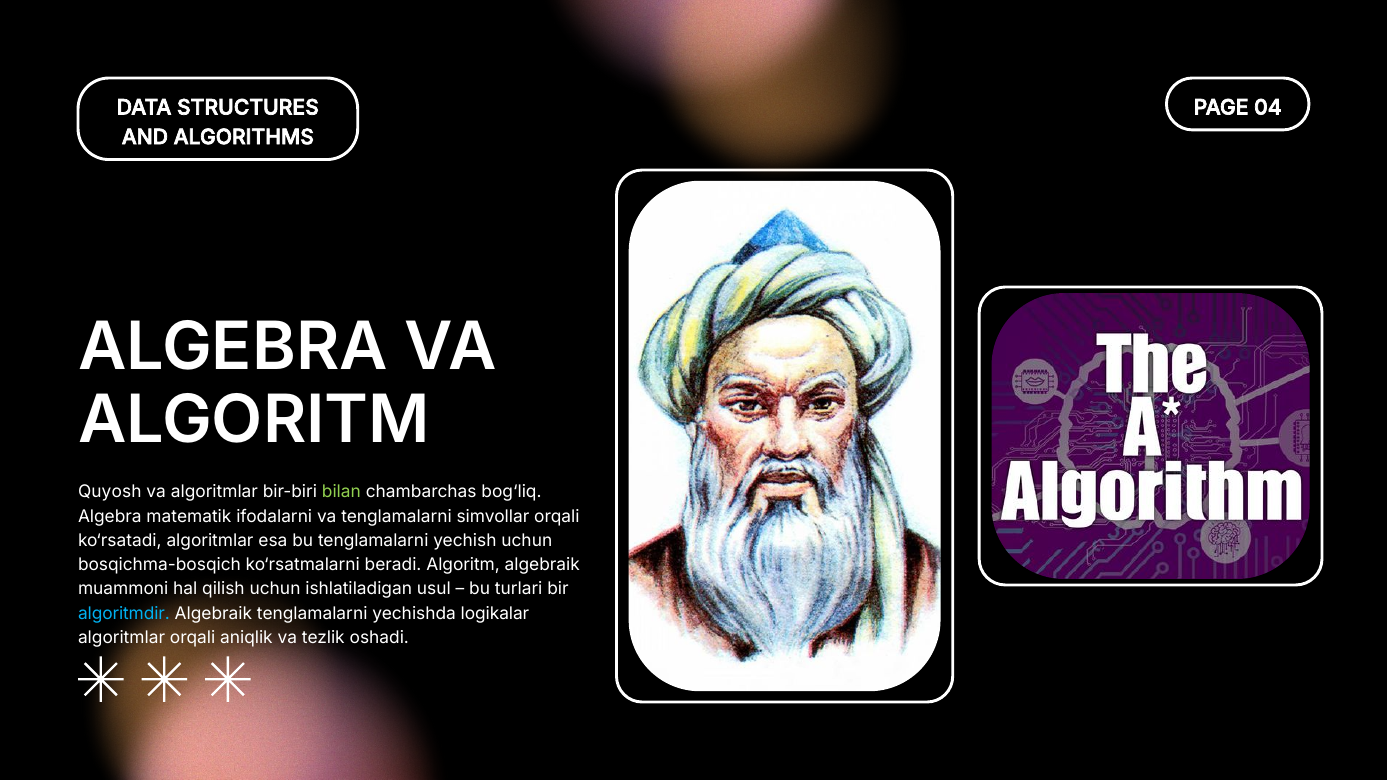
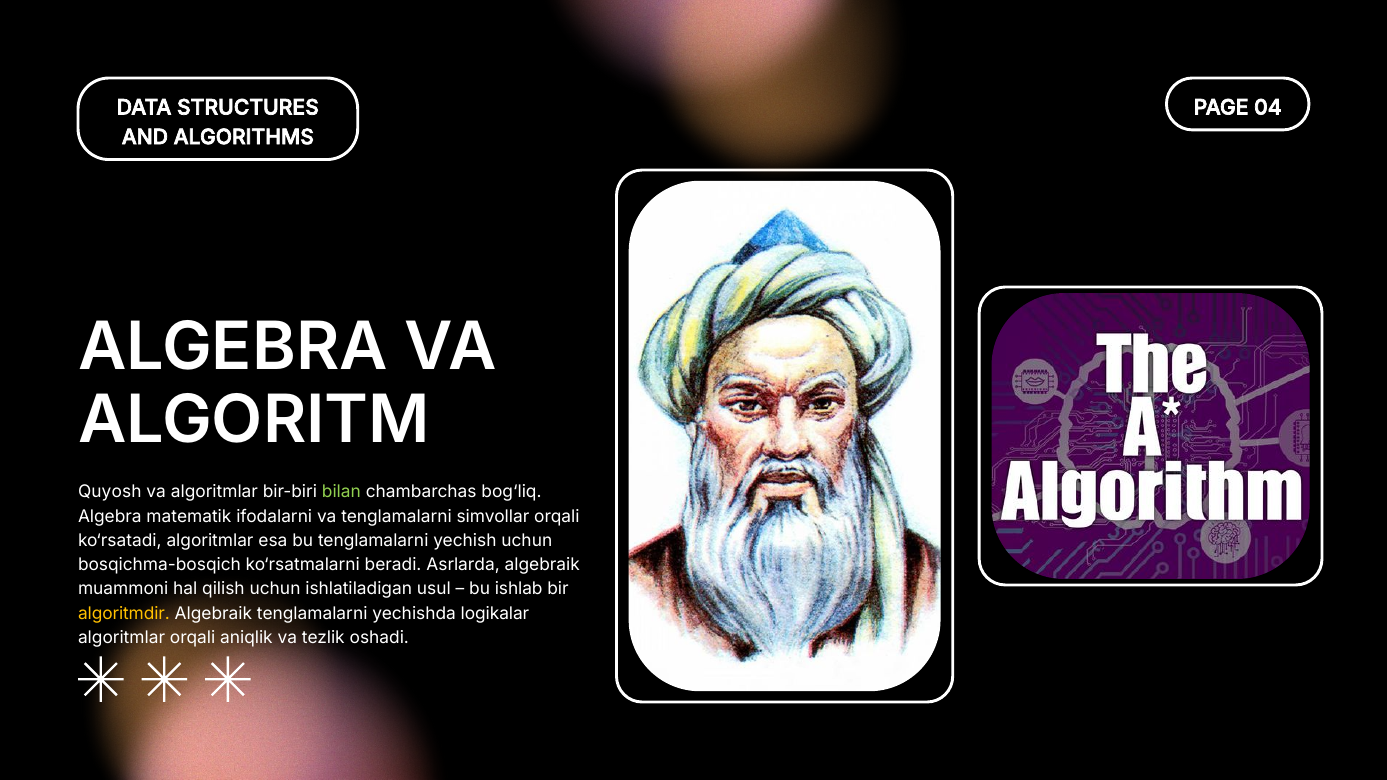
beradi Algoritm: Algoritm -> Asrlarda (463, 565)
turlari: turlari -> ishlab (519, 589)
algoritmdir colour: light blue -> yellow (124, 614)
